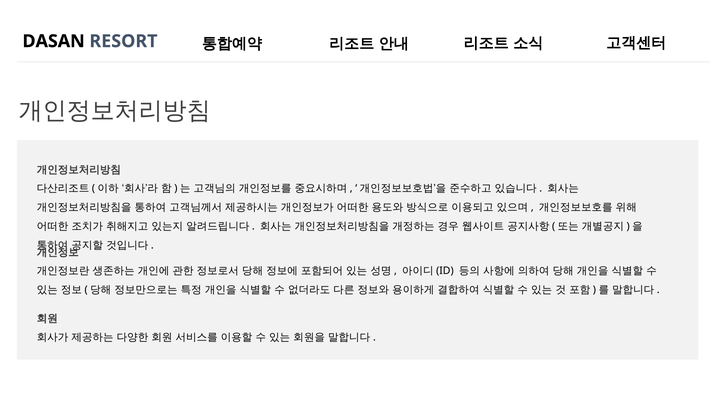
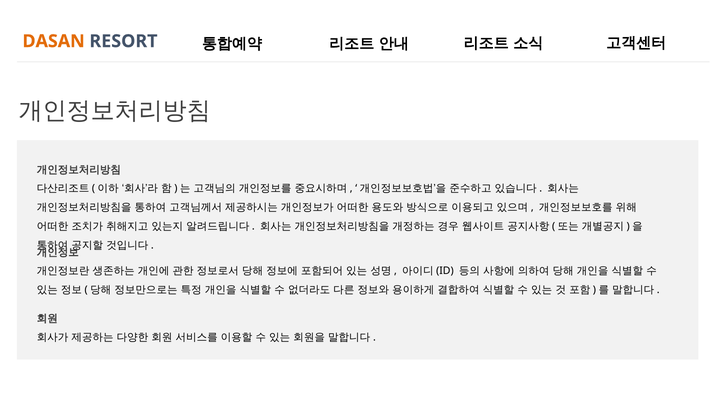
DASAN colour: black -> orange (54, 41)
